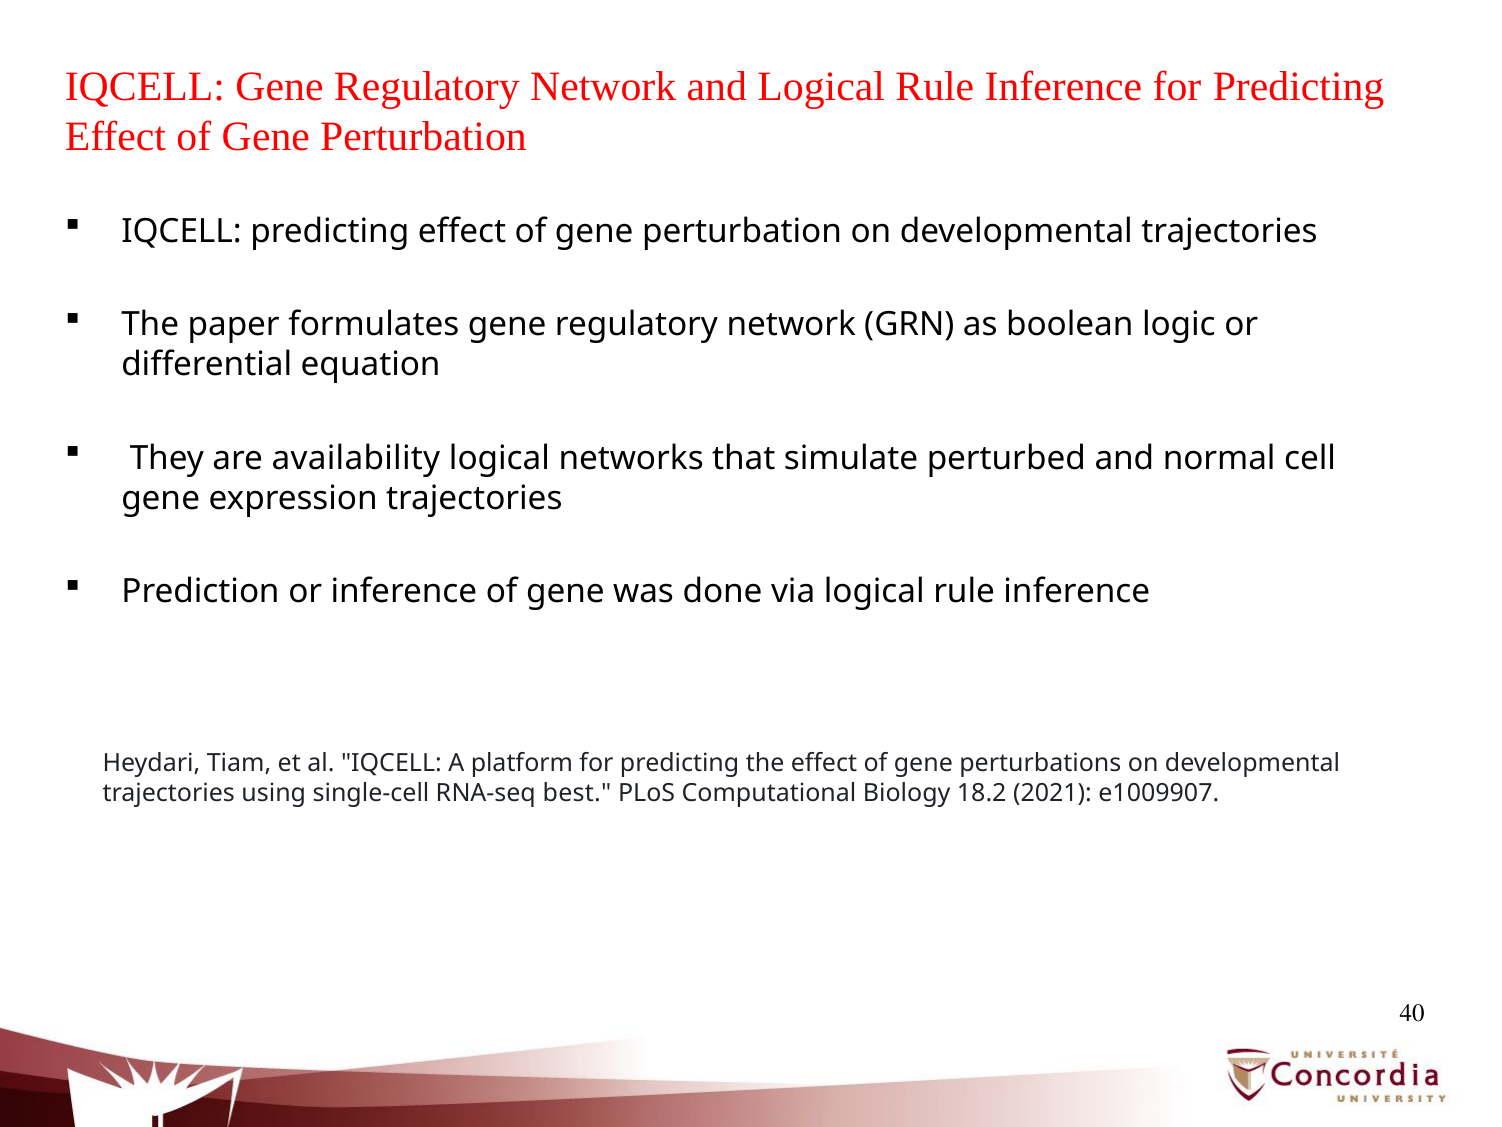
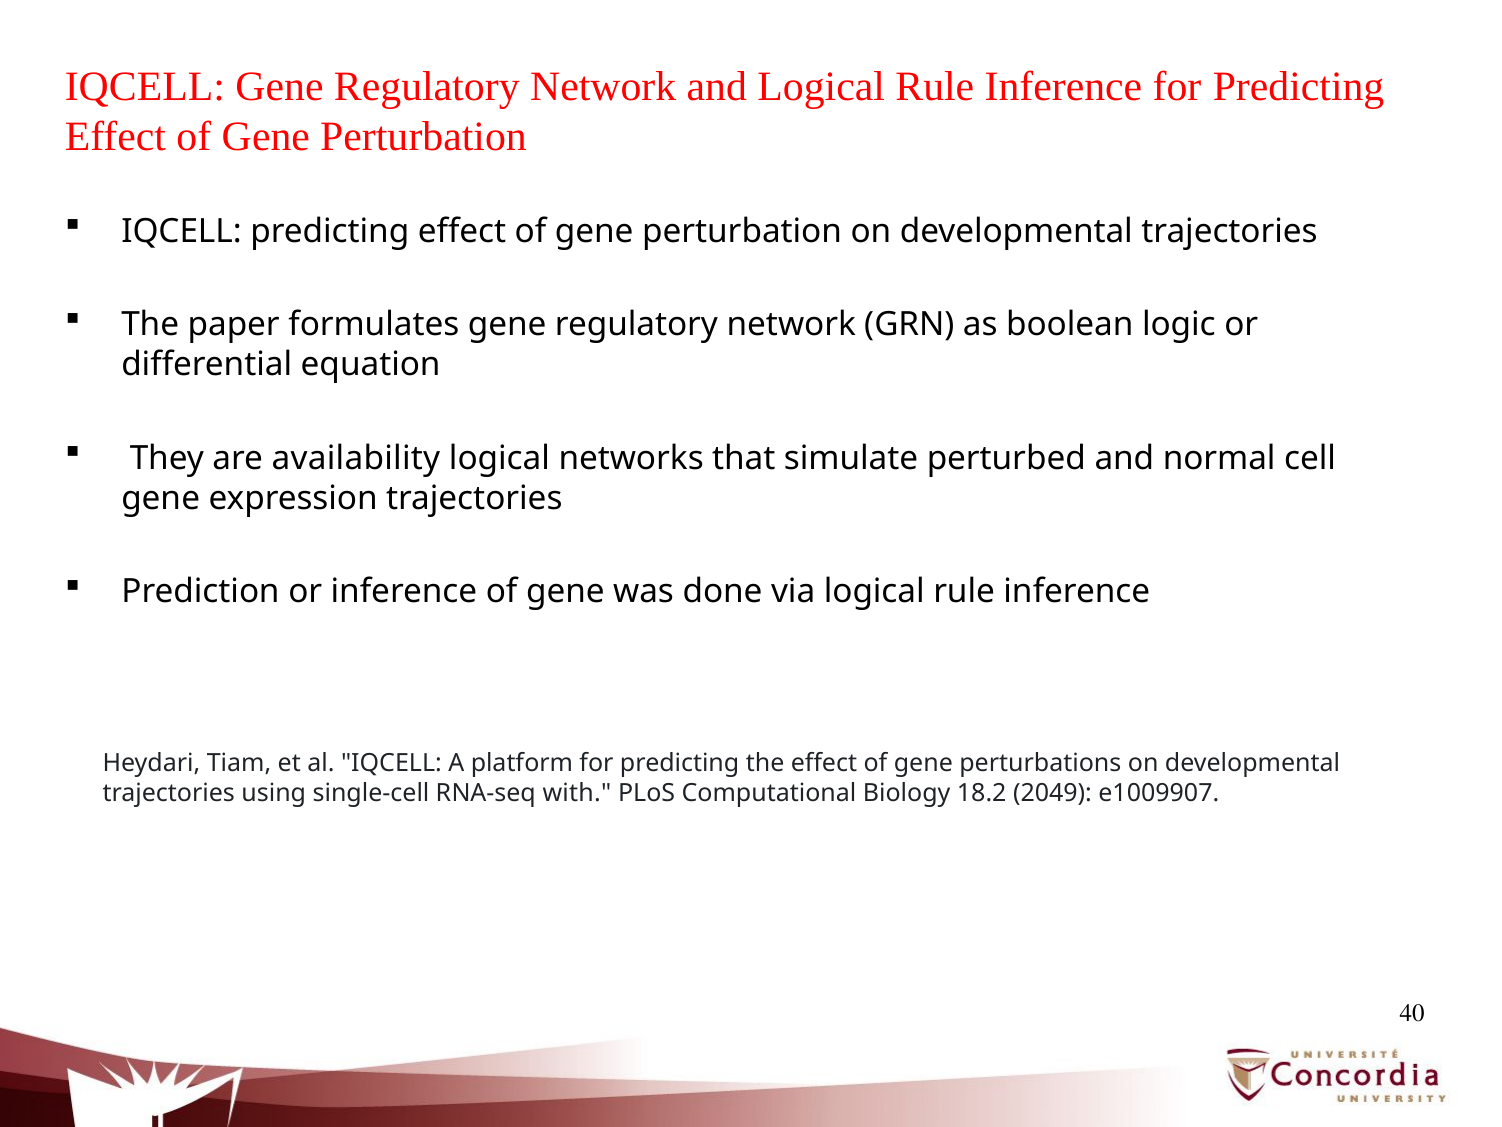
best: best -> with (577, 793)
2021: 2021 -> 2049 (1052, 793)
